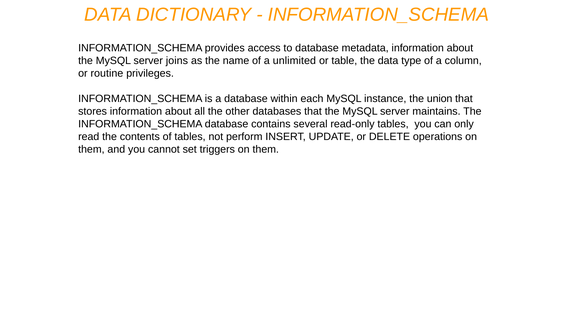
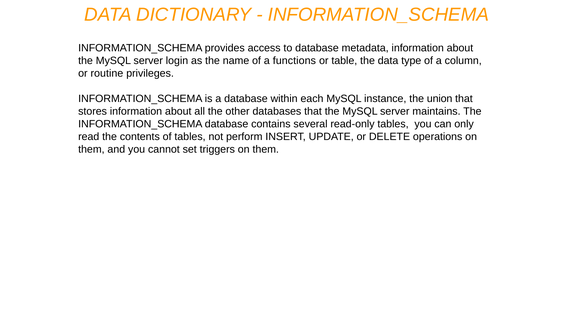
joins: joins -> login (177, 61)
unlimited: unlimited -> functions (294, 61)
